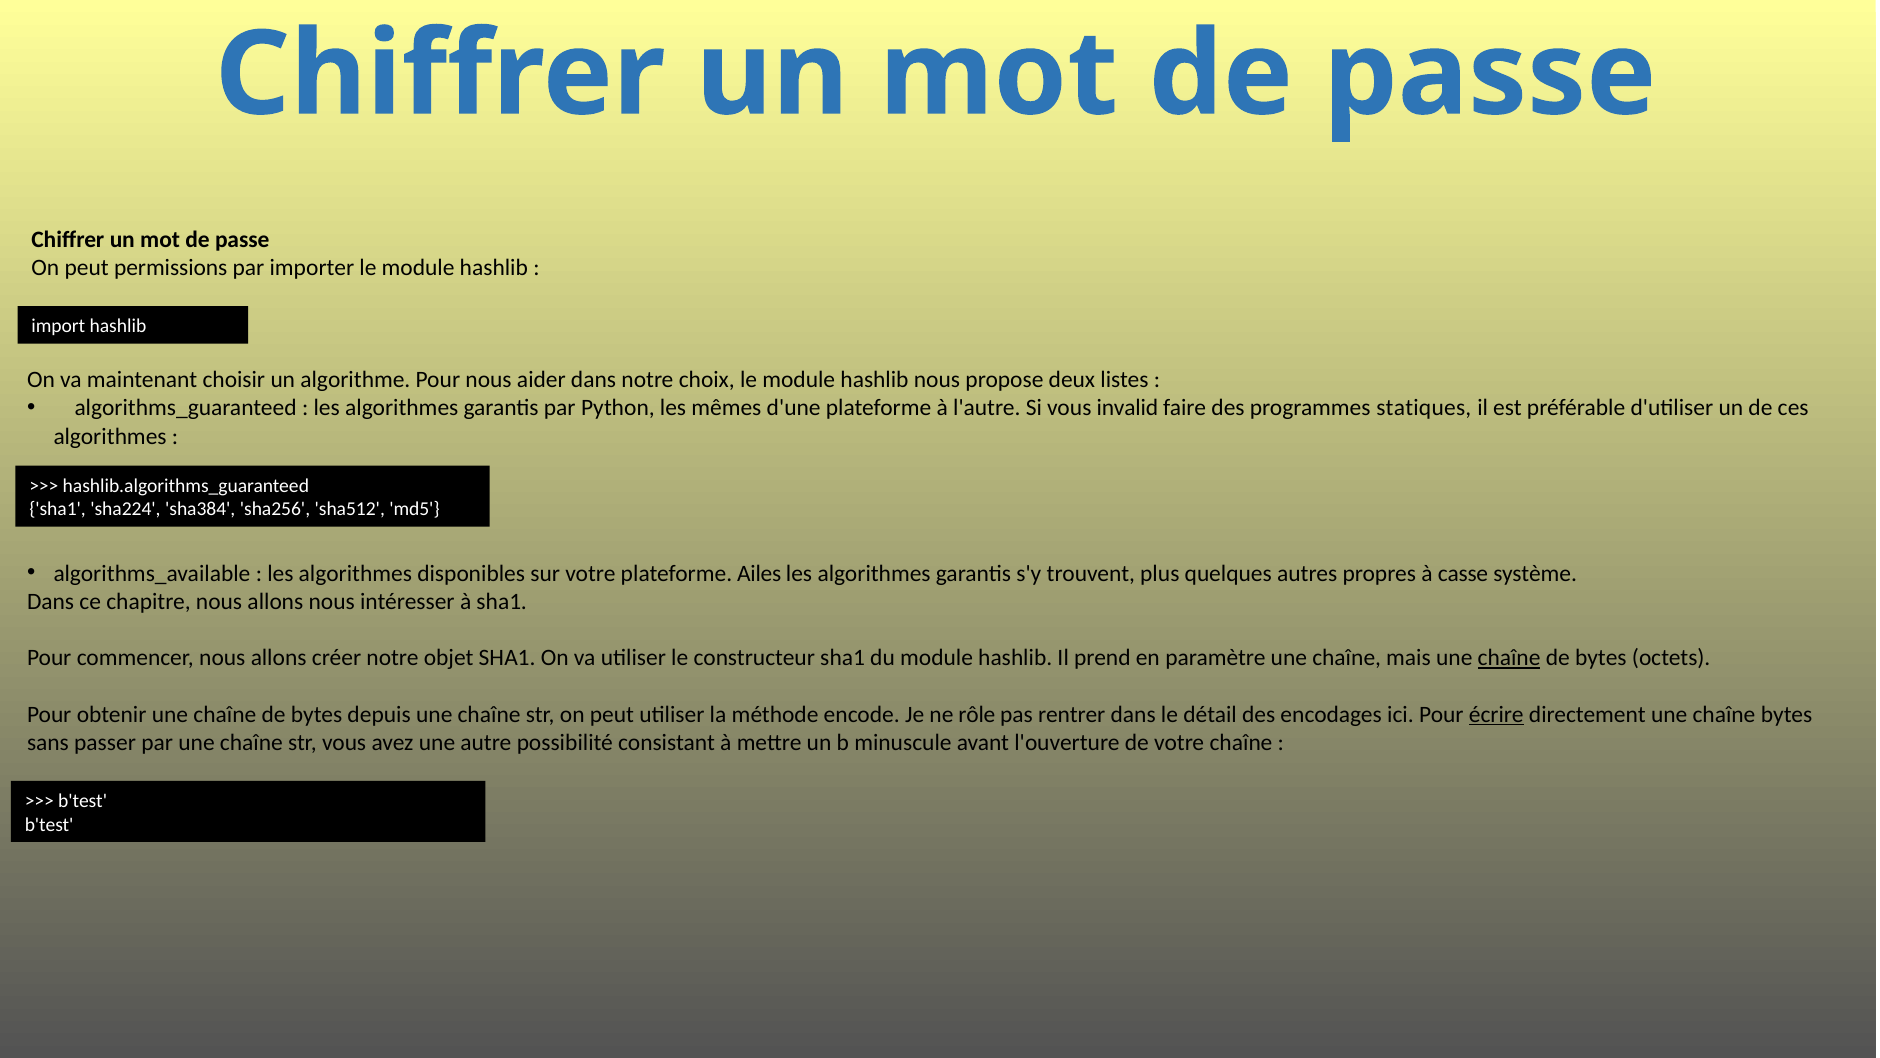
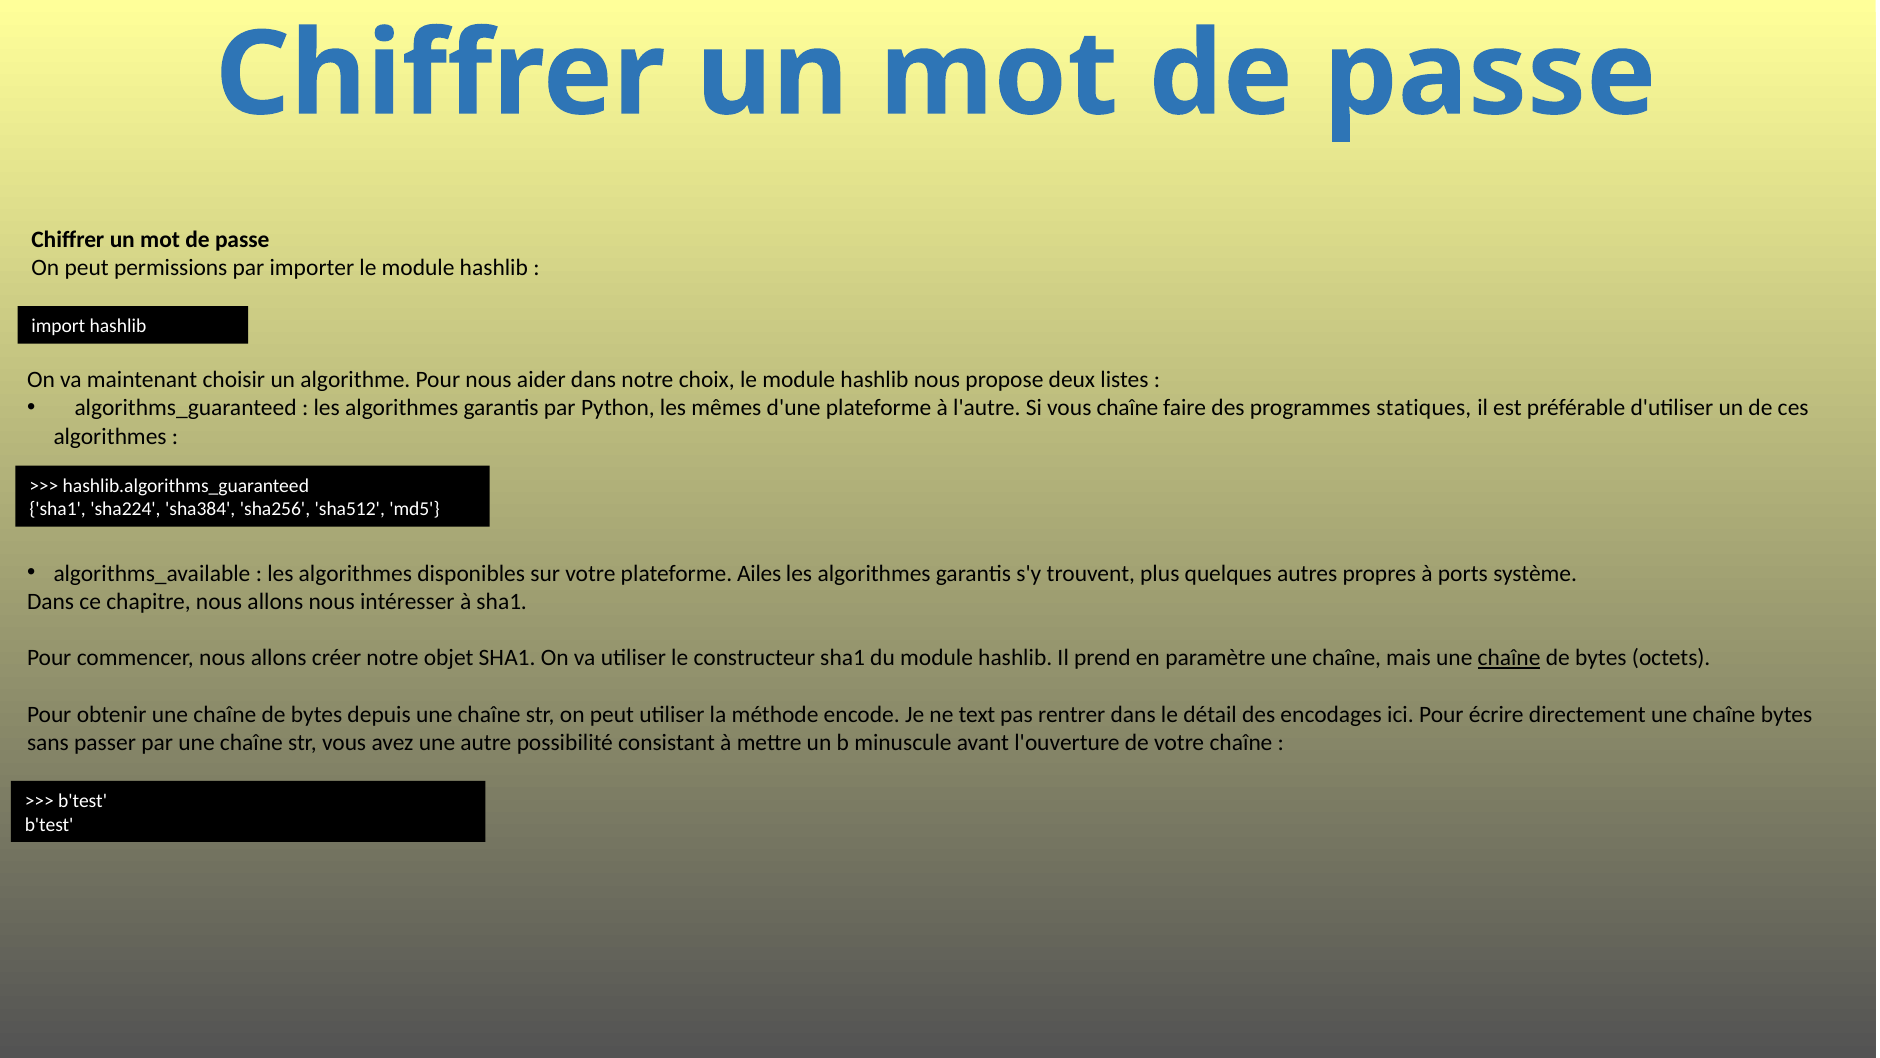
vous invalid: invalid -> chaîne (1127, 408)
casse: casse -> ports (1463, 573)
rôle: rôle -> text (977, 714)
écrire underline: present -> none (1496, 714)
